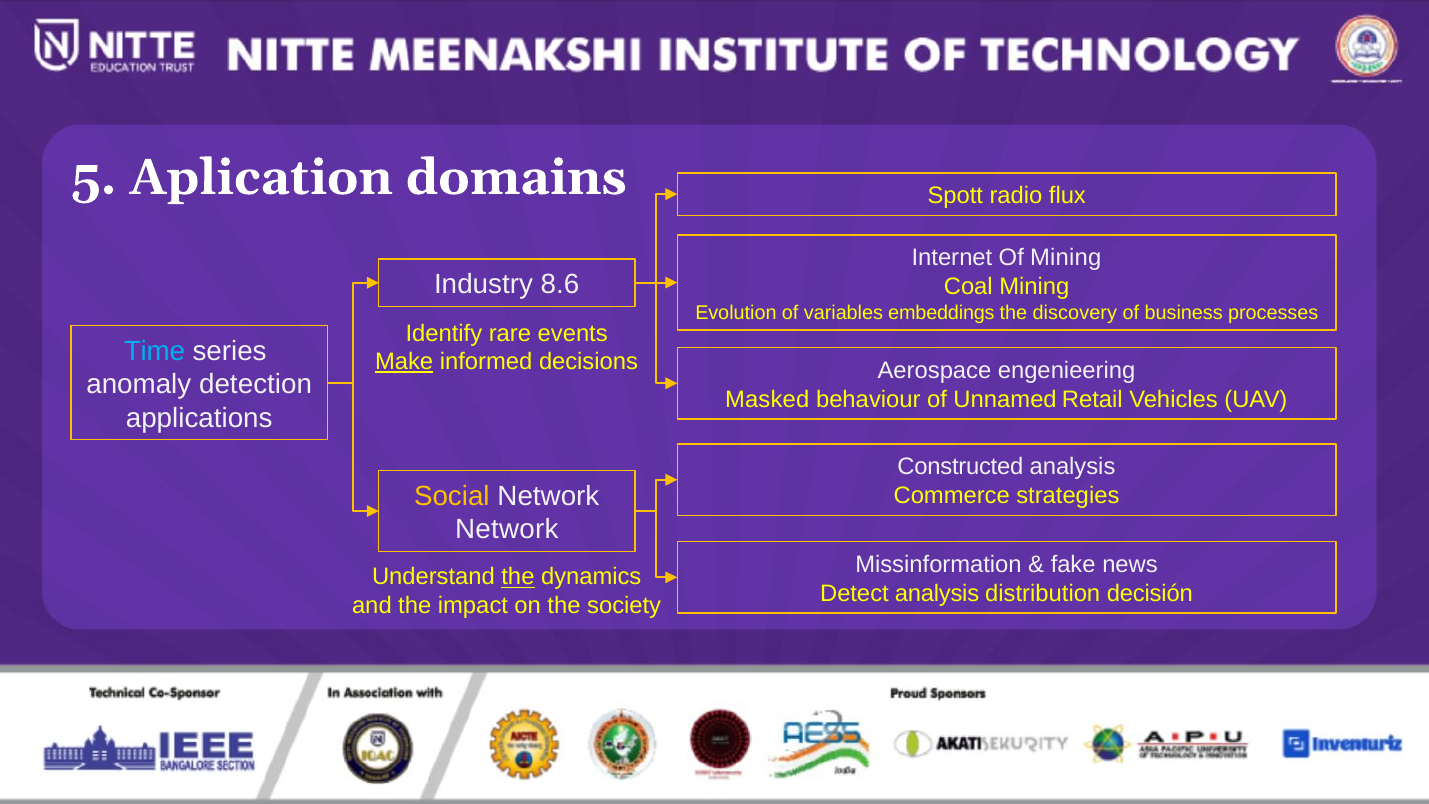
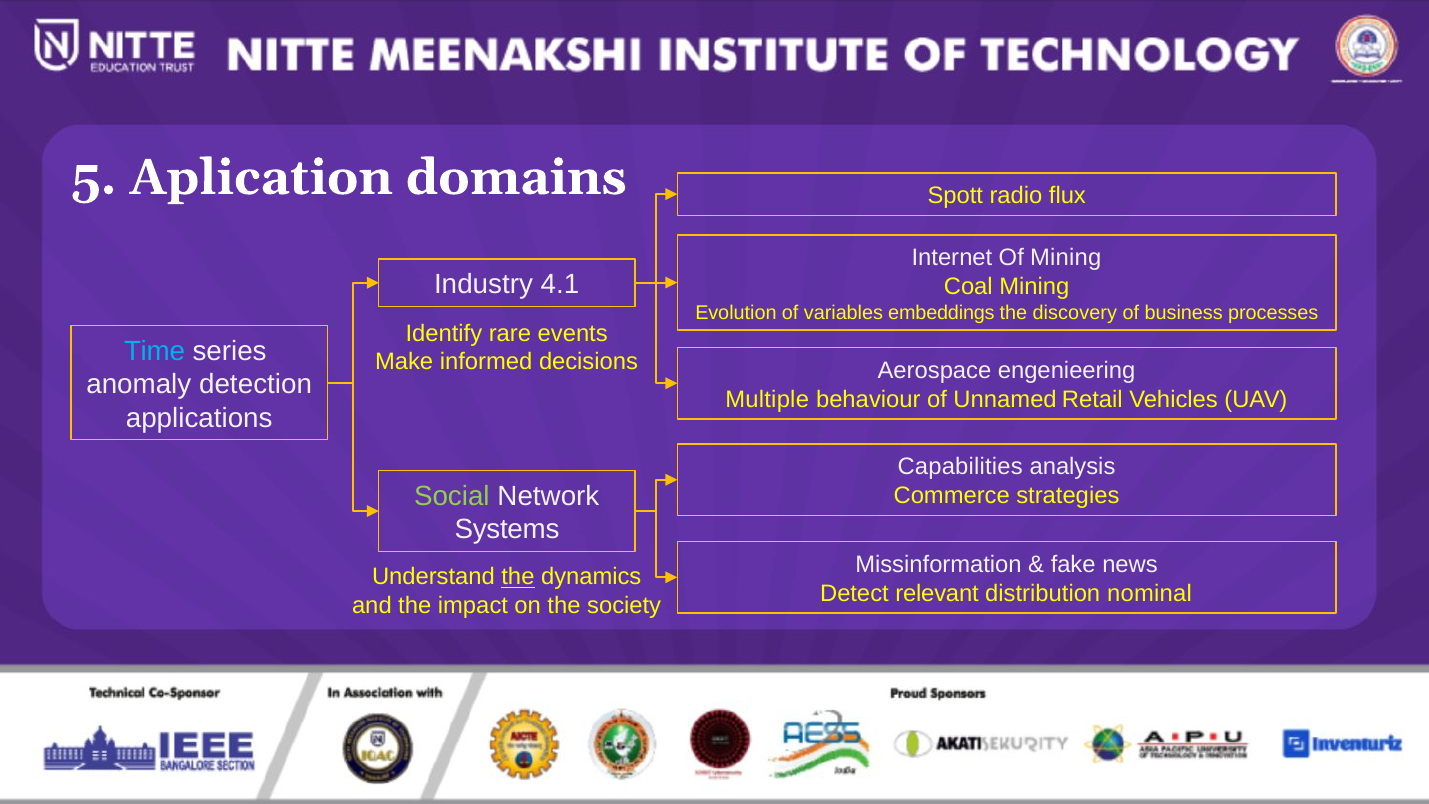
8.6: 8.6 -> 4.1 (560, 285)
Make underline: present -> none (404, 362)
Masked: Masked -> Multiple (767, 399)
Constructed: Constructed -> Capabilities (960, 467)
Social colour: yellow -> light green (452, 496)
Network: Network -> Systems (507, 530)
Detect analysis: analysis -> relevant (937, 593)
decisión: decisión -> nominal (1150, 593)
